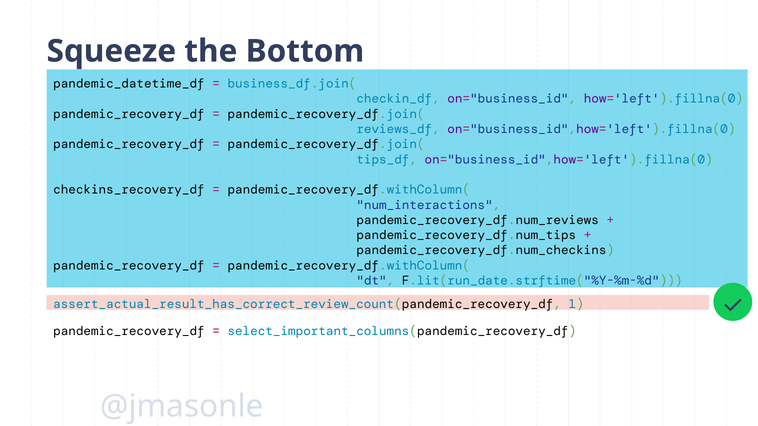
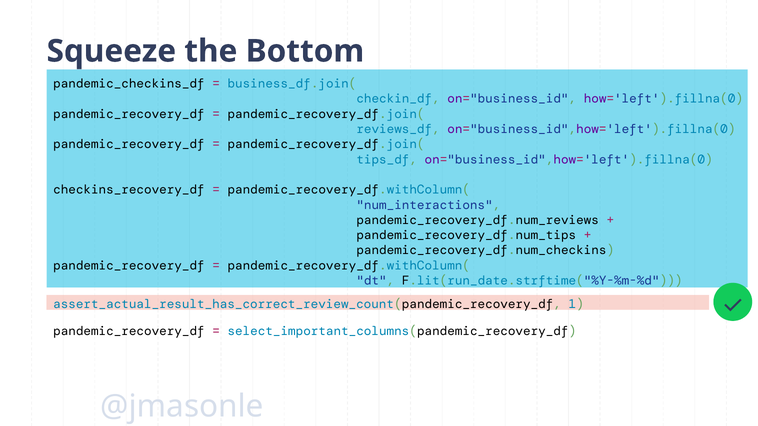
pandemic_datetime_df: pandemic_datetime_df -> pandemic_checkins_df (129, 84)
